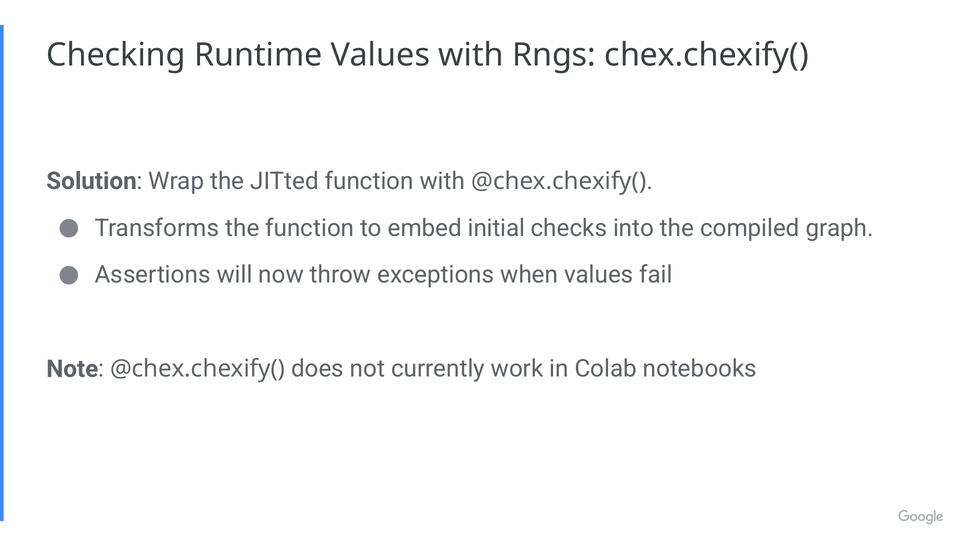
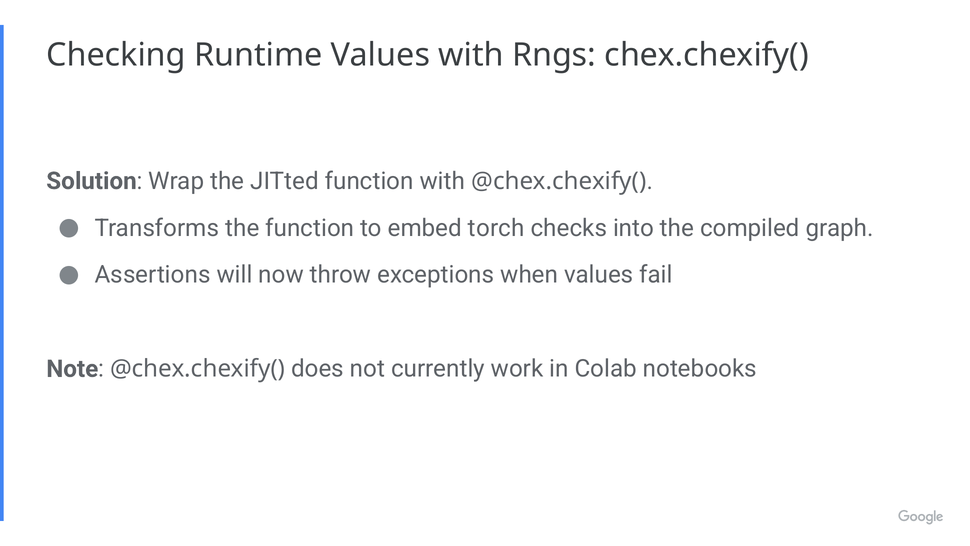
initial: initial -> torch (496, 228)
